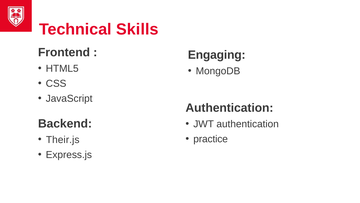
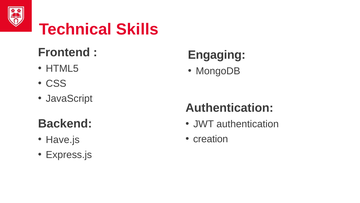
practice: practice -> creation (211, 139)
Their.js: Their.js -> Have.js (63, 139)
